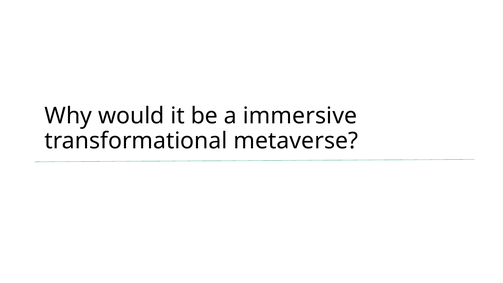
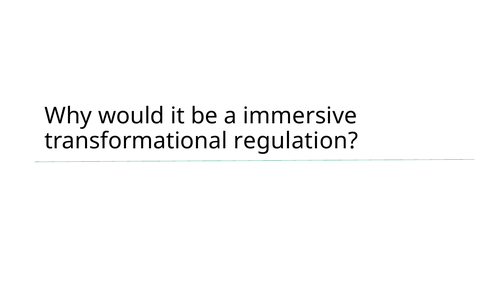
metaverse: metaverse -> regulation (296, 141)
